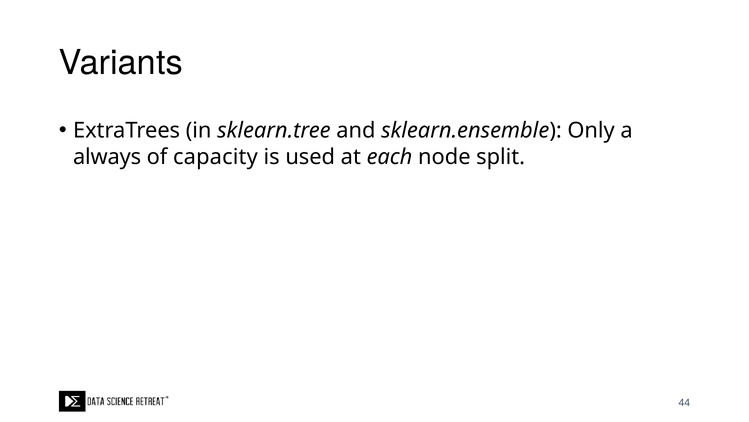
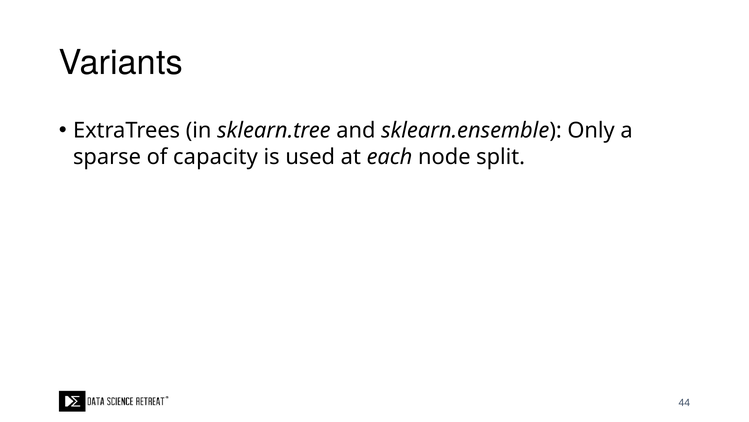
always: always -> sparse (107, 157)
